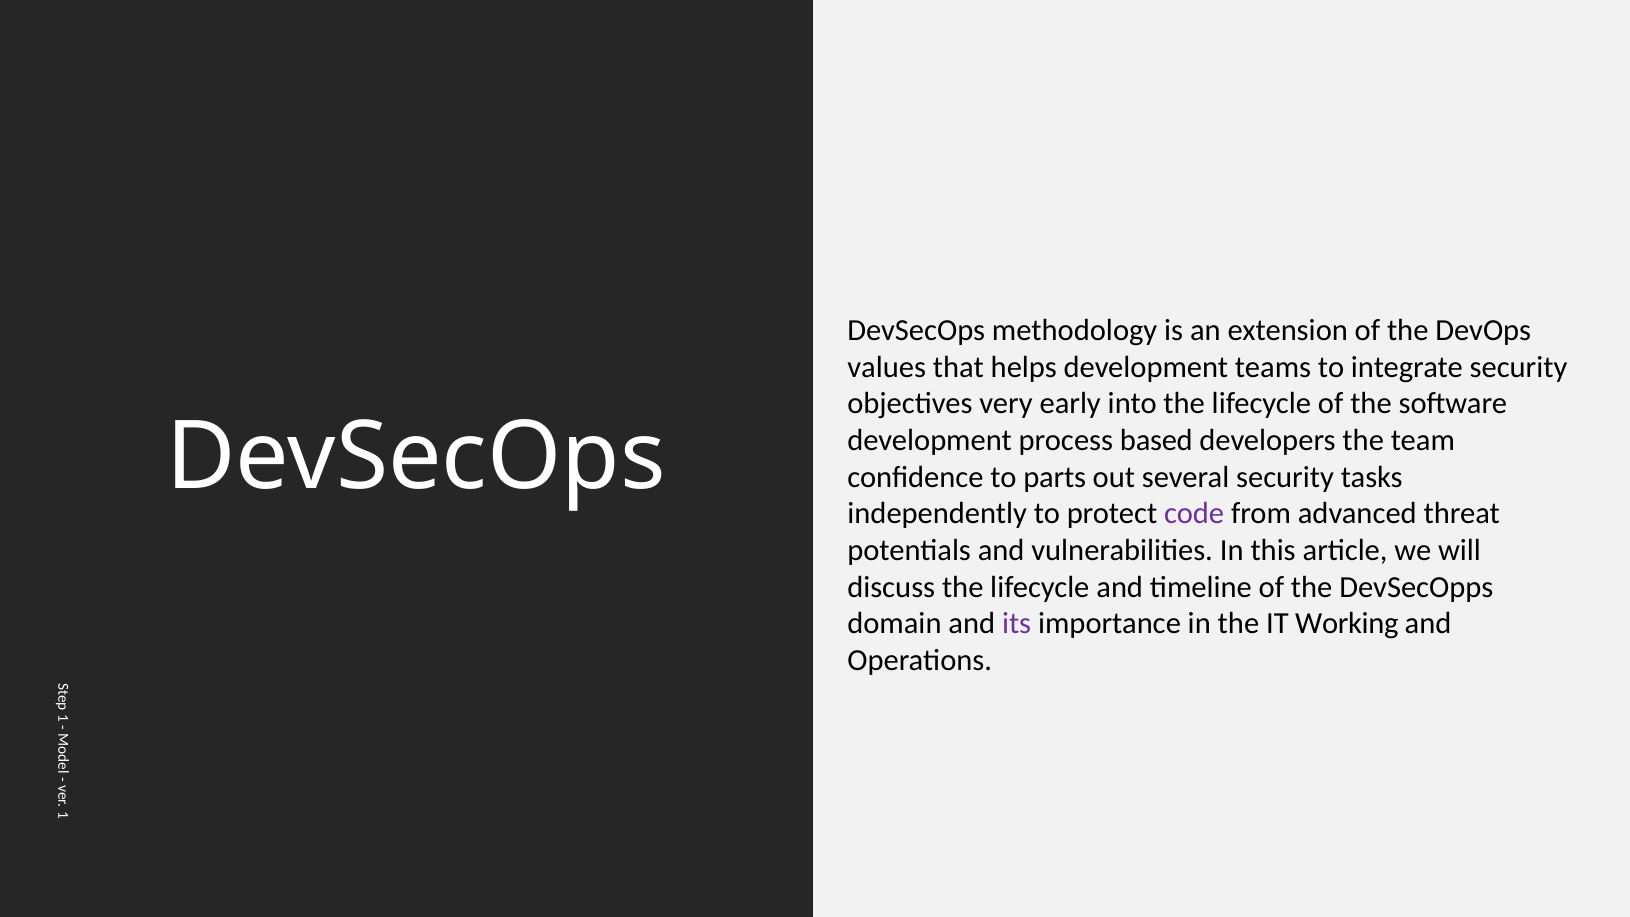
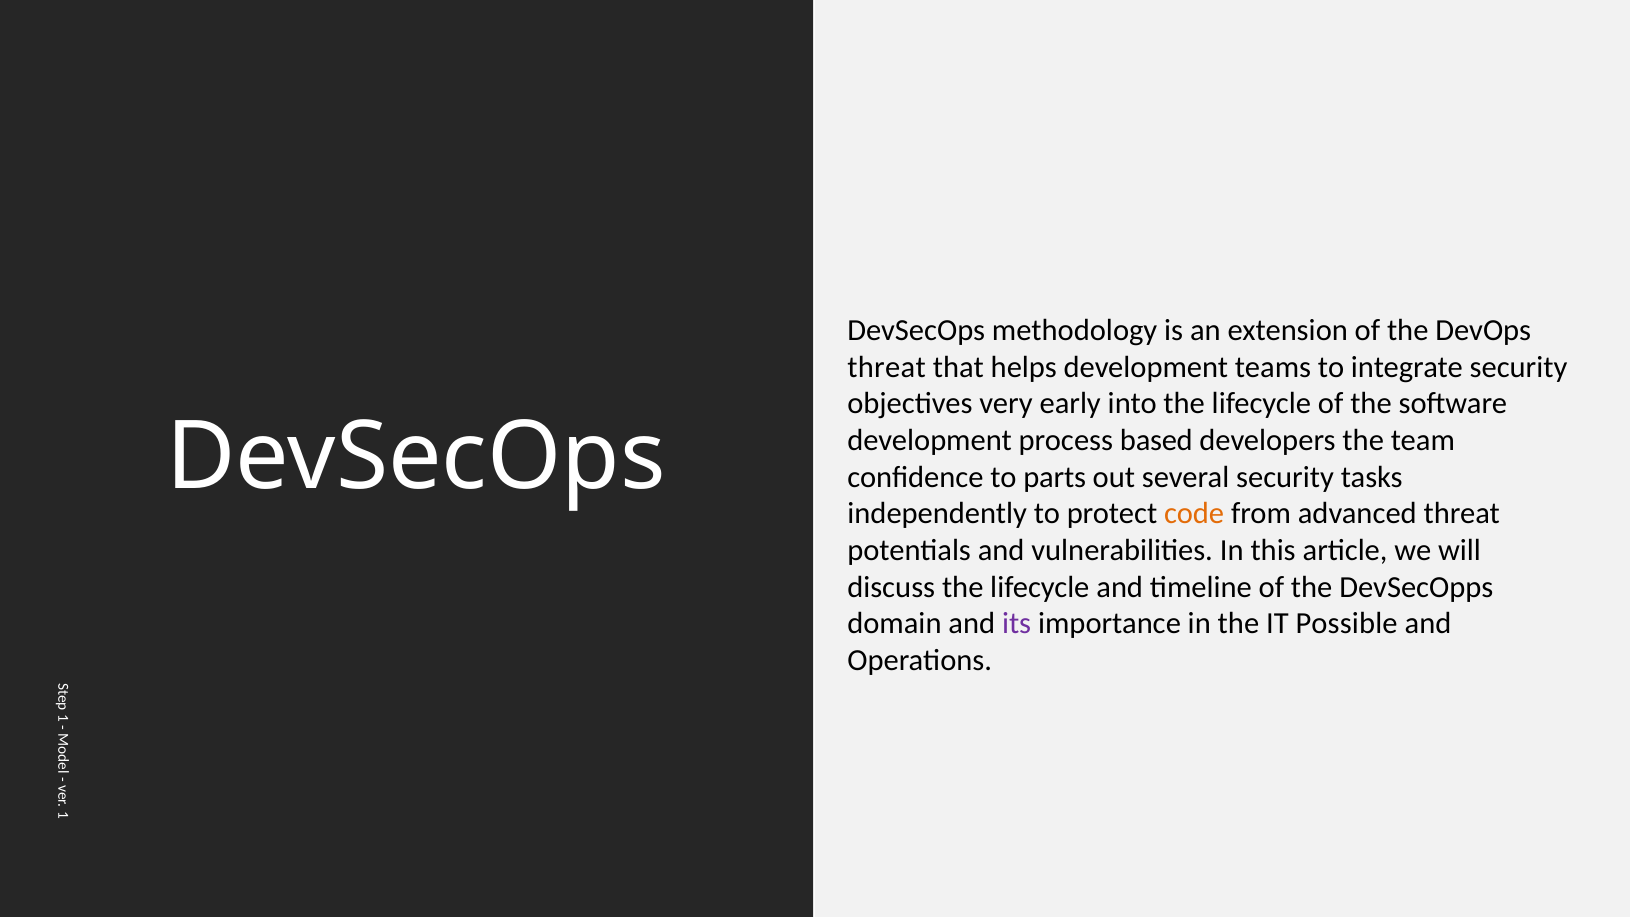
values: values -> threat (887, 367)
code colour: purple -> orange (1194, 514)
Working: Working -> Possible (1347, 624)
